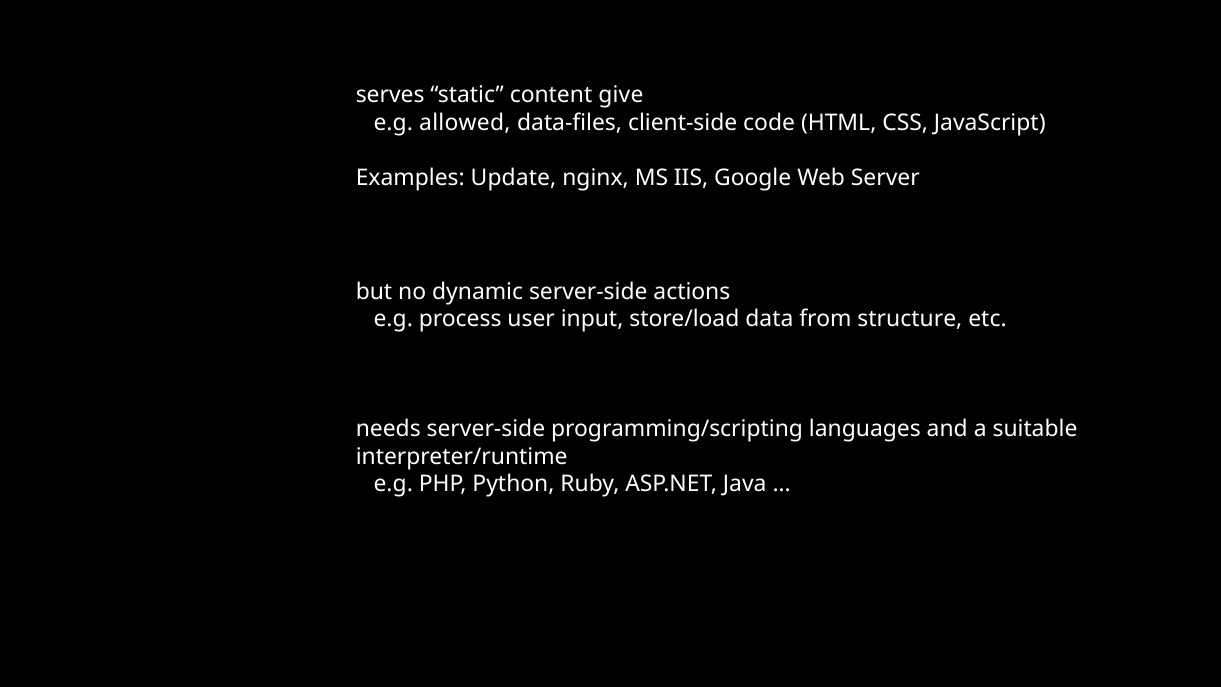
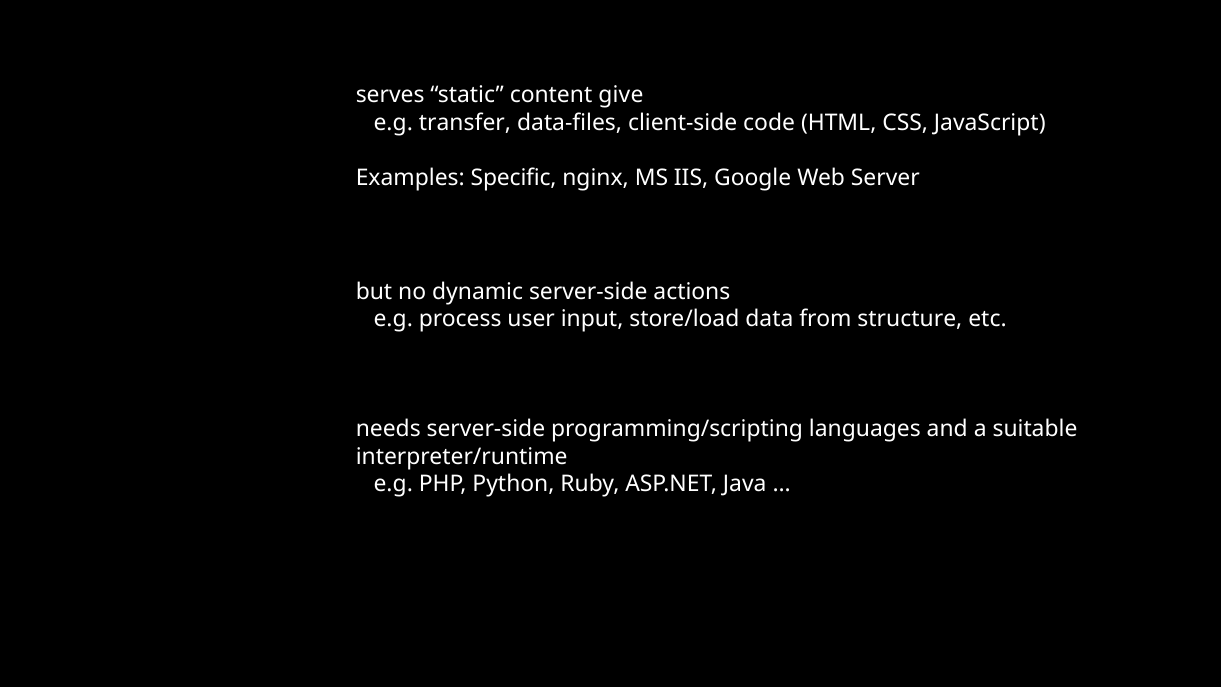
allowed: allowed -> transfer (465, 123)
Update: Update -> Specific (514, 178)
